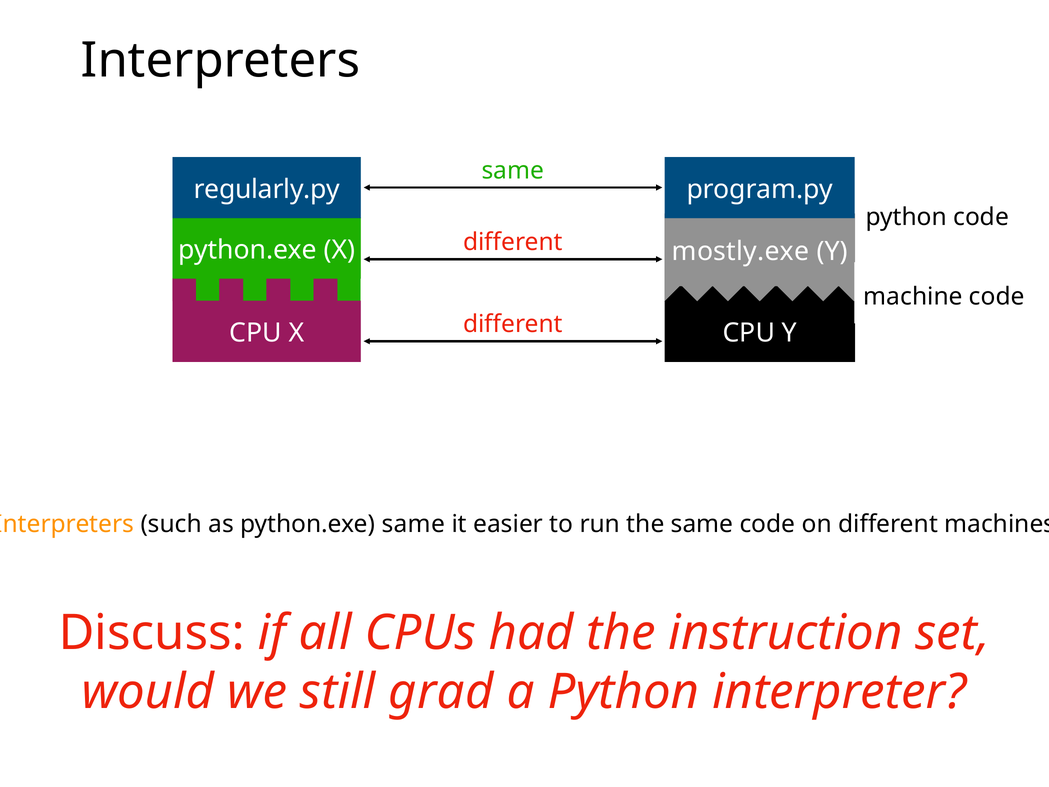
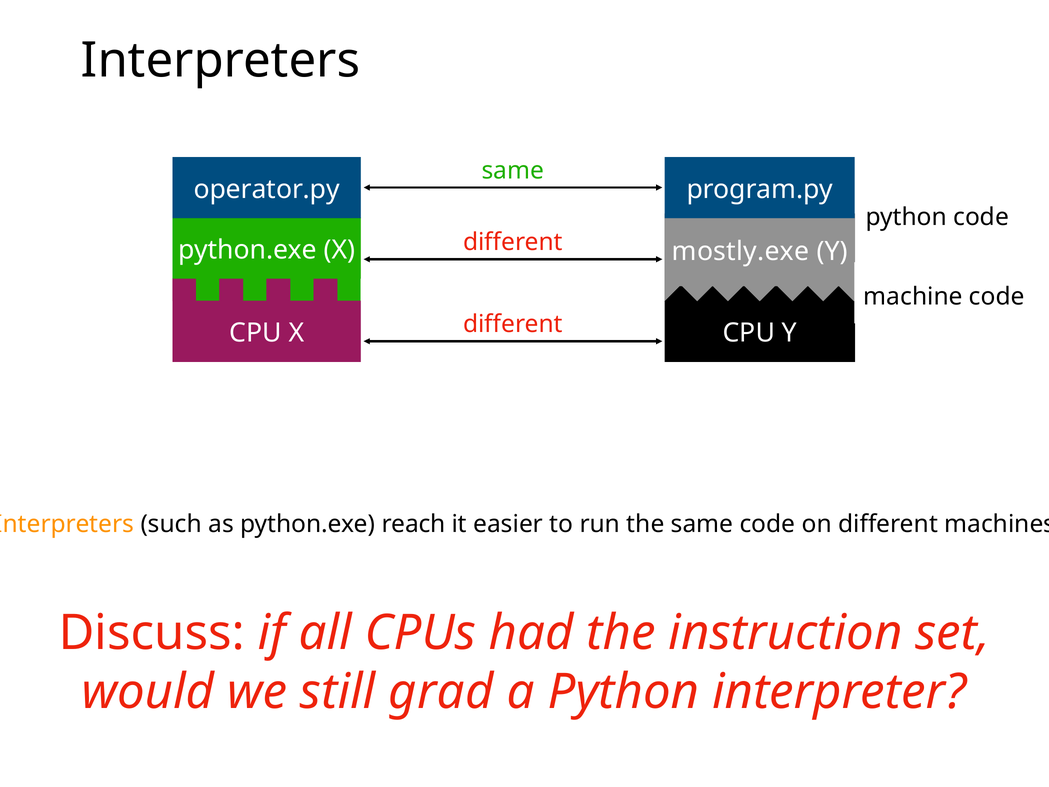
regularly.py: regularly.py -> operator.py (267, 189)
python.exe same: same -> reach (414, 524)
